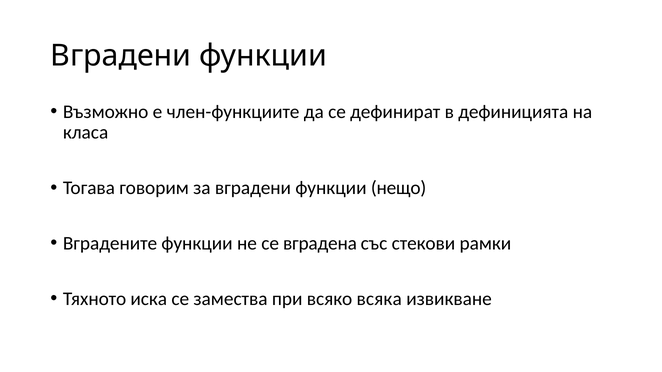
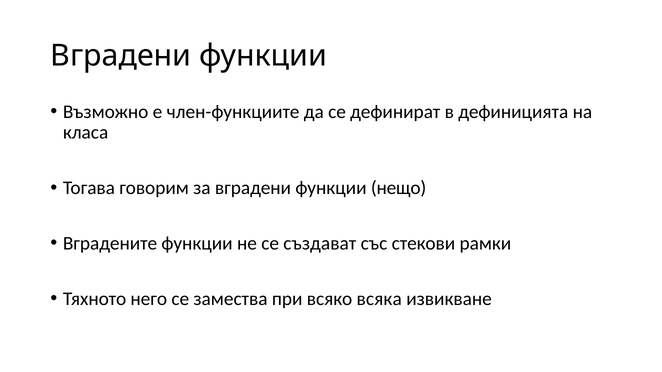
вградена: вградена -> създават (320, 244)
иска: иска -> него (149, 299)
